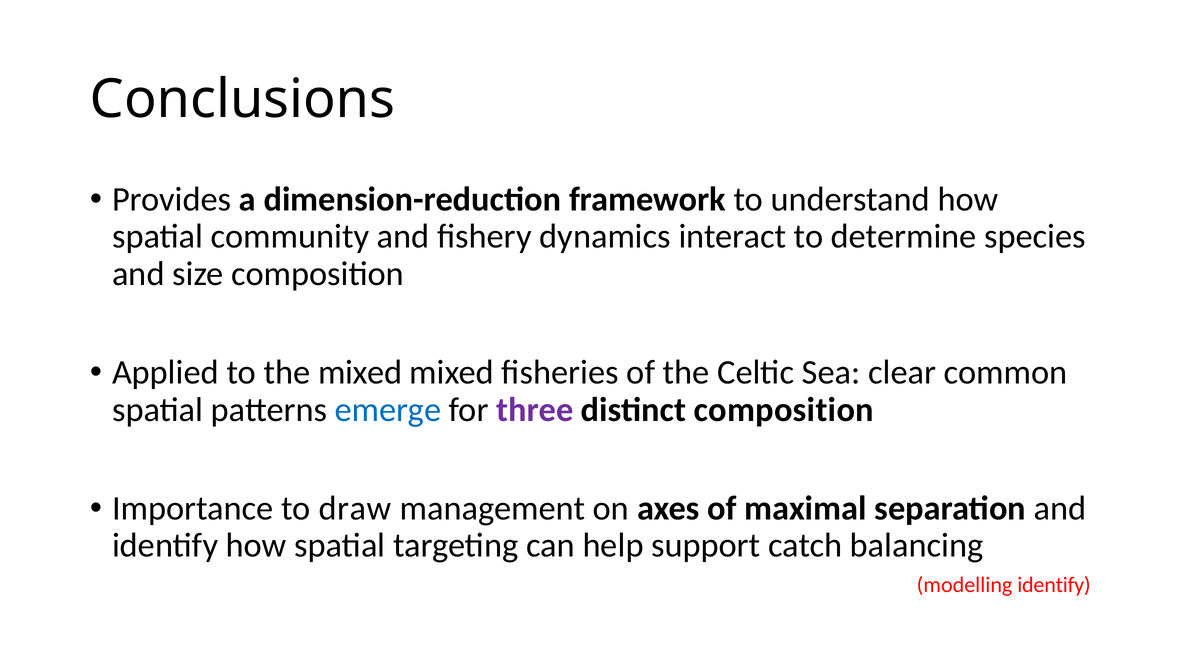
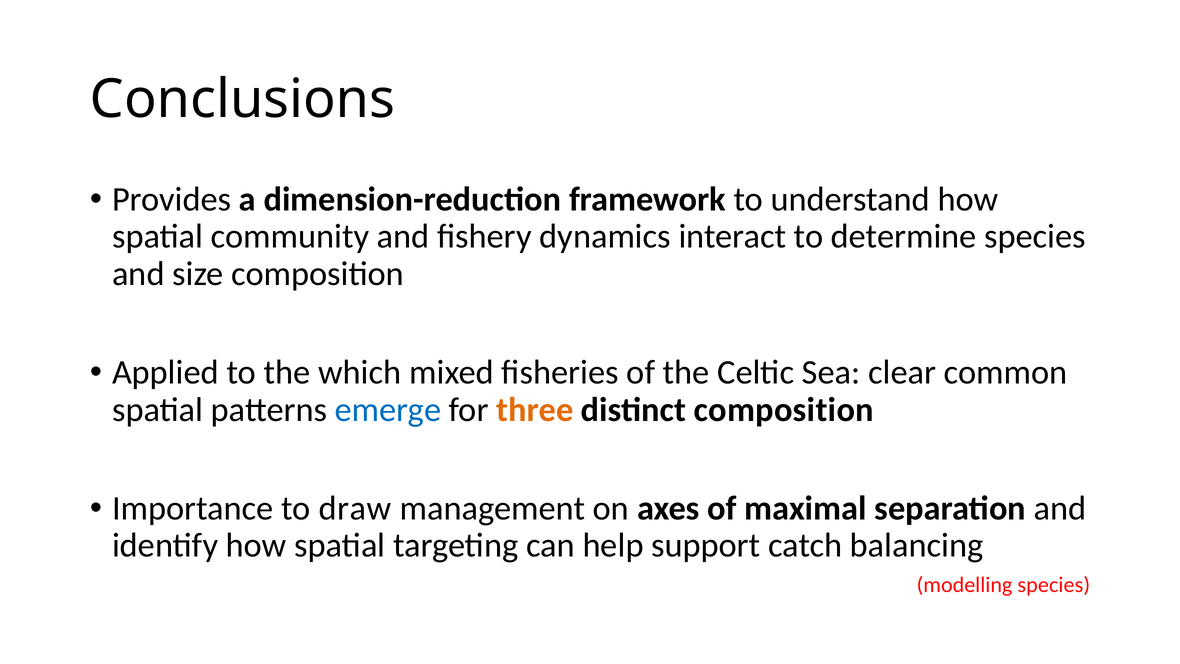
the mixed: mixed -> which (360, 372)
three colour: purple -> orange (535, 410)
modelling identify: identify -> species (1054, 585)
